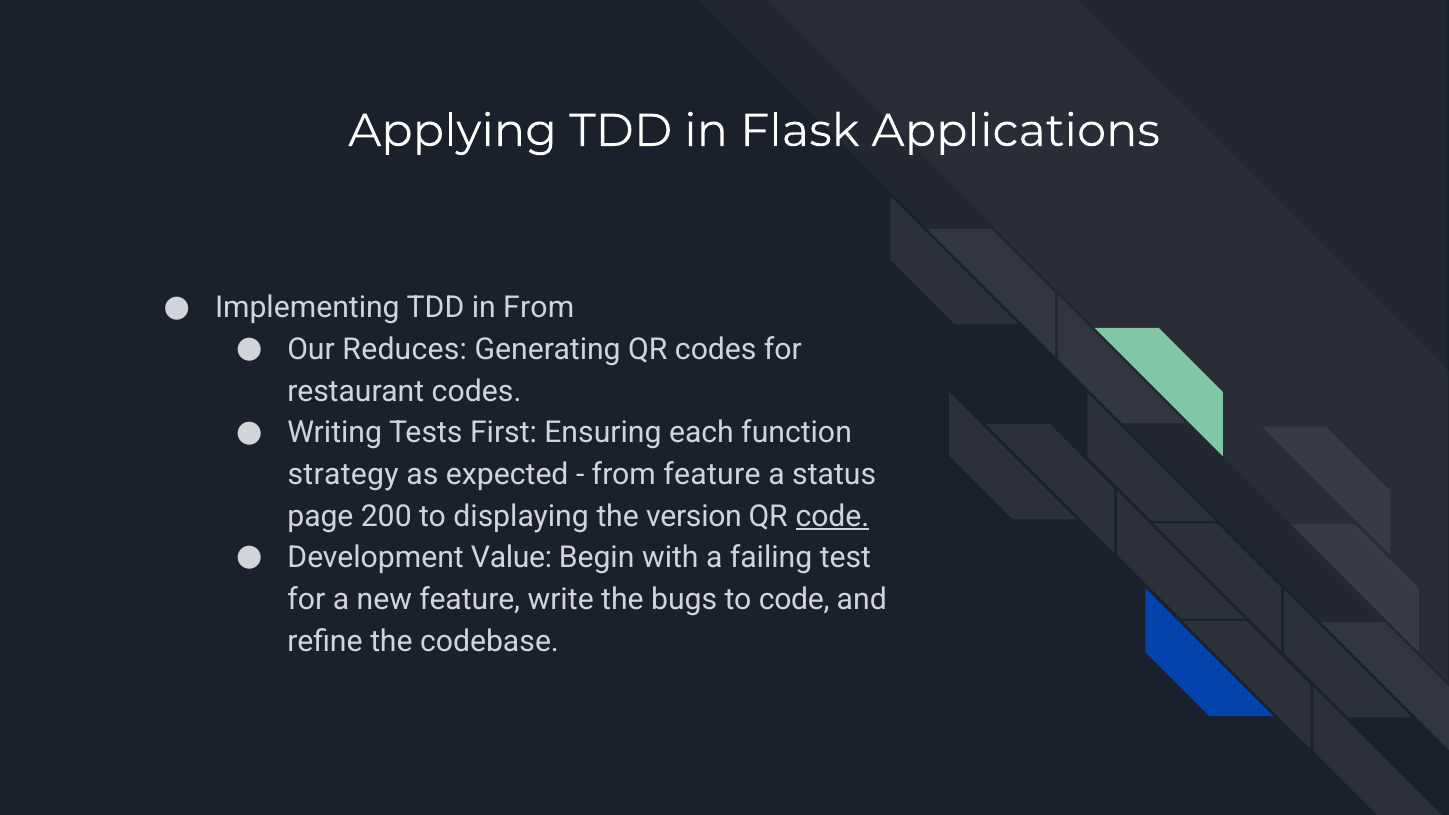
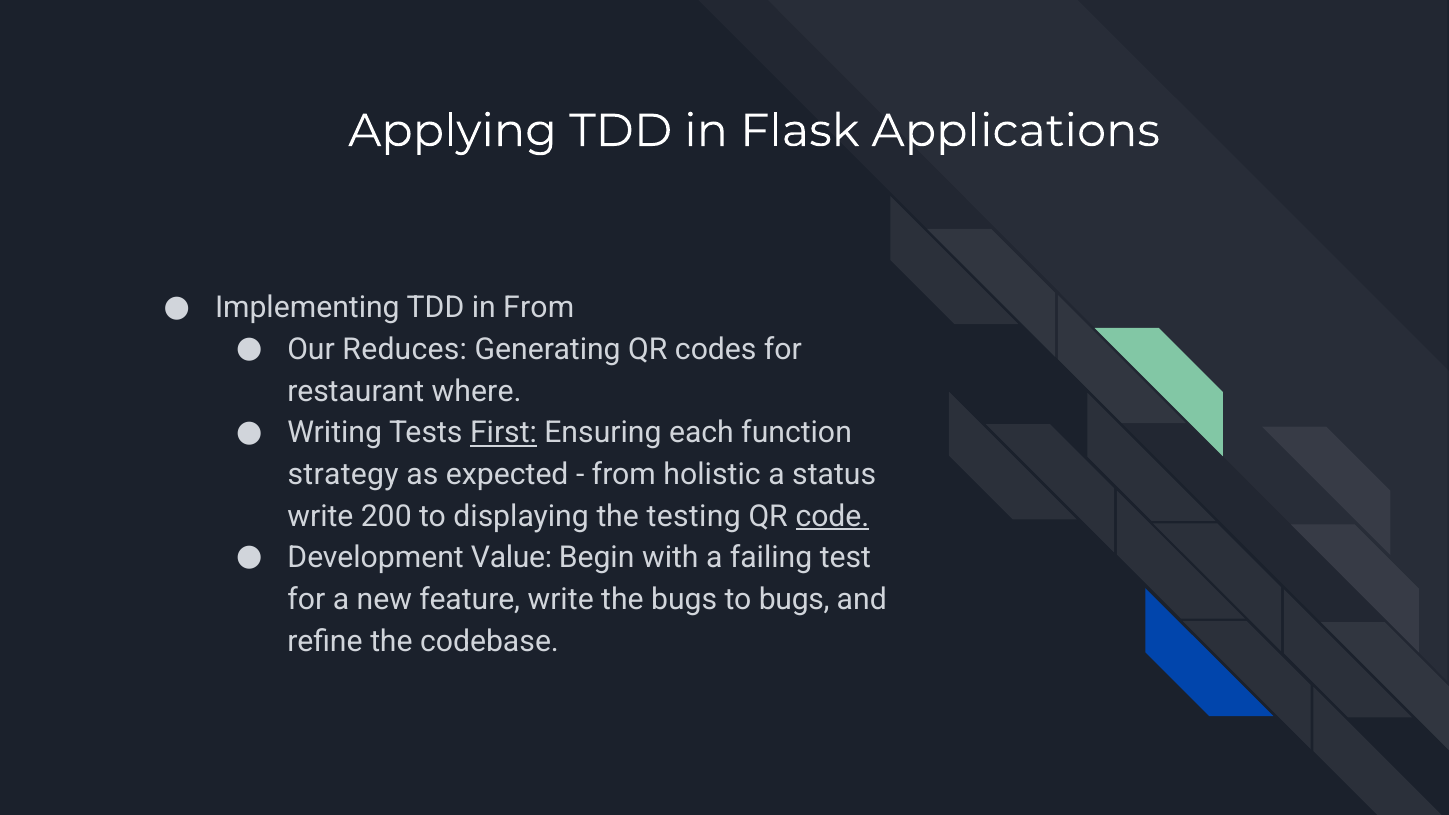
restaurant codes: codes -> where (477, 391)
First underline: none -> present (504, 433)
from feature: feature -> holistic (712, 475)
page: page -> write (320, 516)
version: version -> testing (694, 516)
to code: code -> bugs (794, 599)
